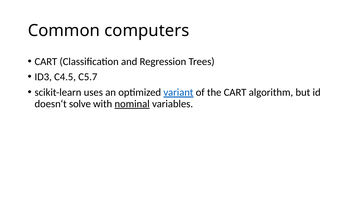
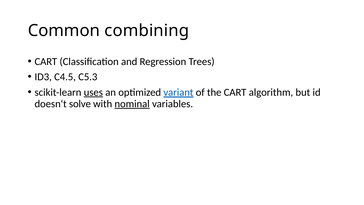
computers: computers -> combining (147, 31)
C5.7: C5.7 -> C5.3 (88, 77)
uses underline: none -> present (93, 92)
